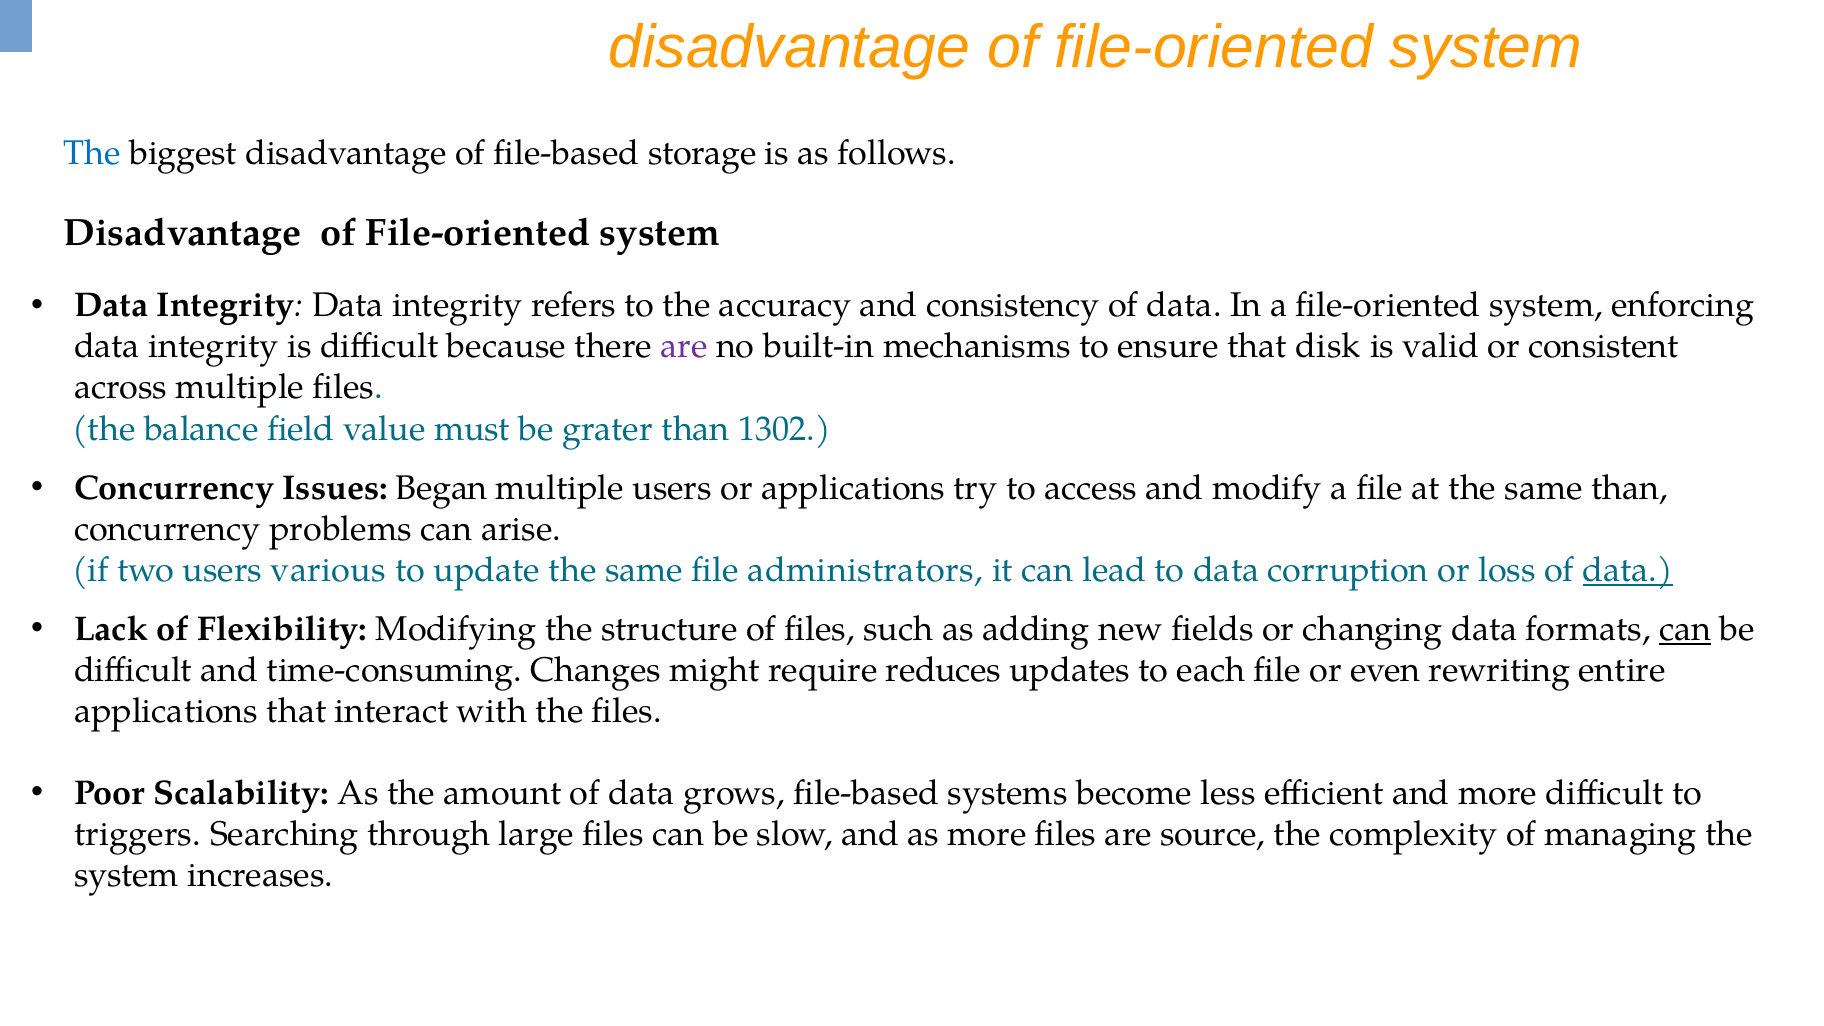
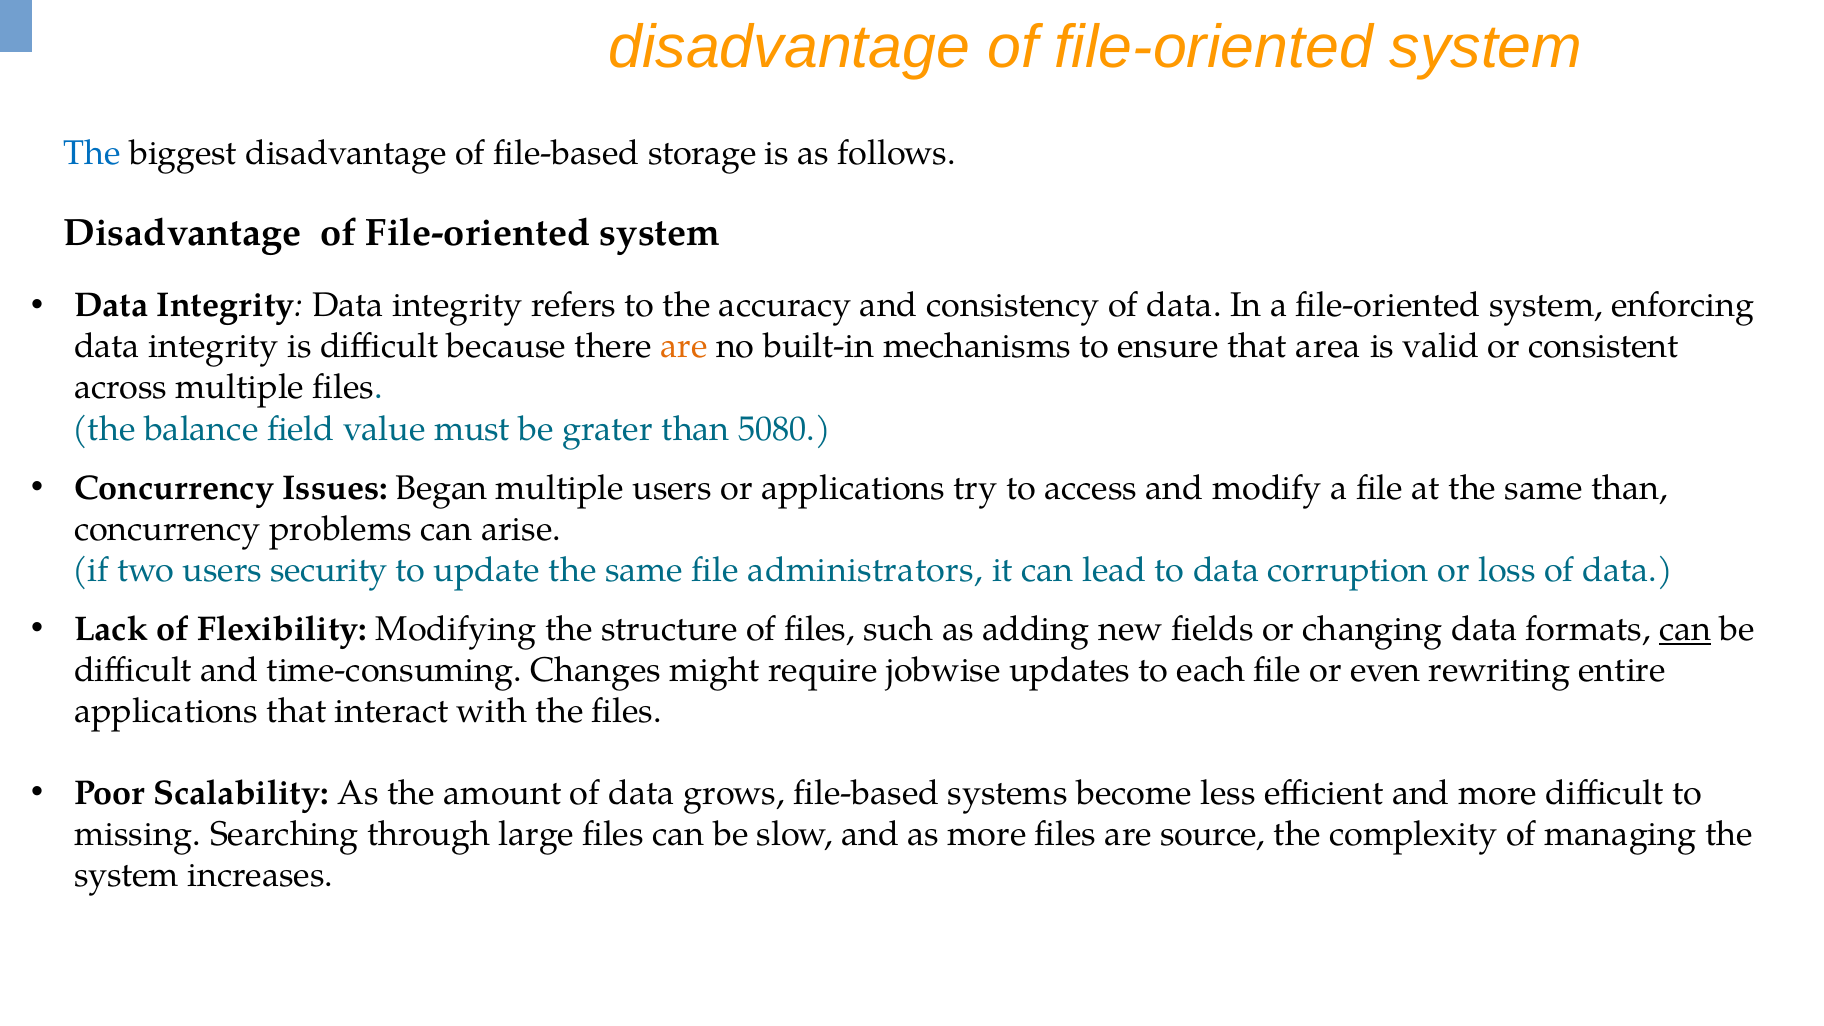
are colour: purple -> orange (684, 347)
disk: disk -> area (1328, 347)
1302: 1302 -> 5080 (785, 429)
various: various -> security (329, 570)
data underline: present -> none (1628, 570)
reduces: reduces -> jobwise (943, 670)
triggers: triggers -> missing (138, 834)
